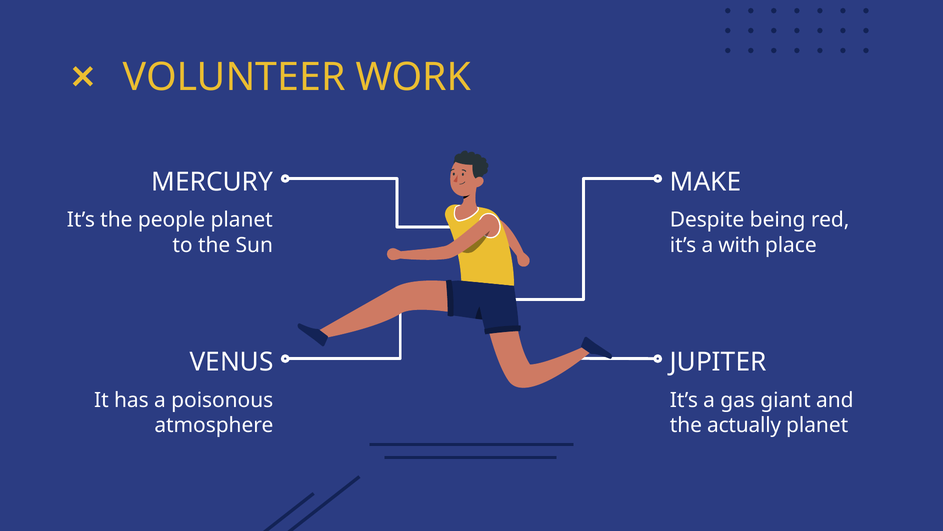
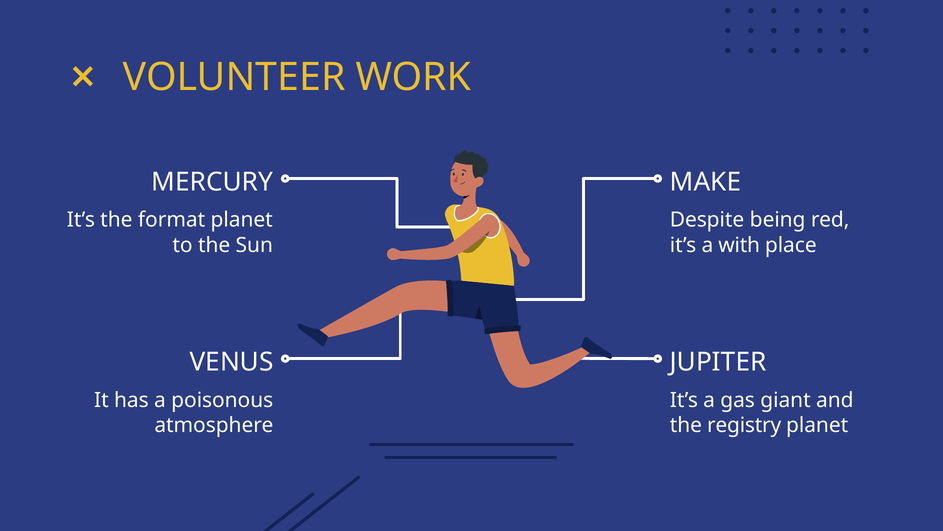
people: people -> format (172, 220)
actually: actually -> registry (744, 425)
